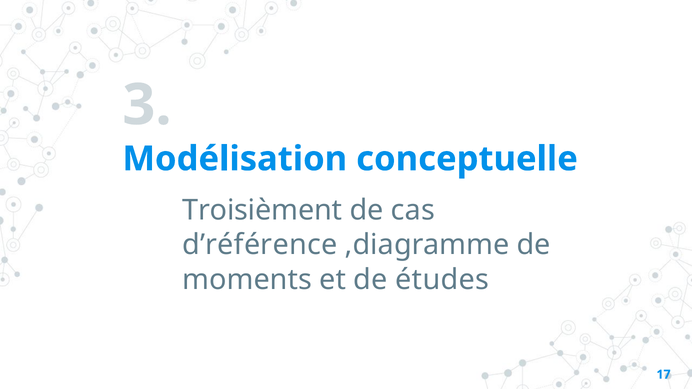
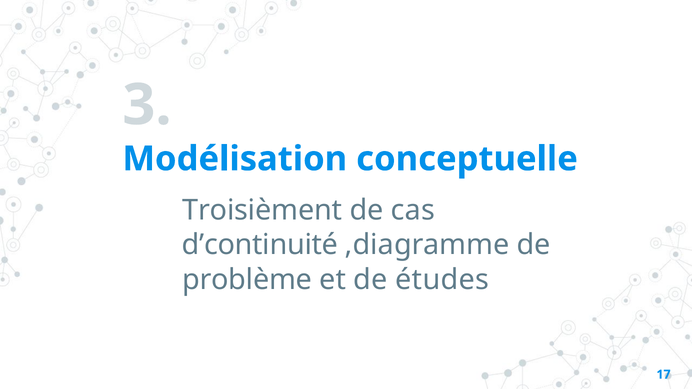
d’référence: d’référence -> d’continuité (260, 245)
moments: moments -> problème (247, 280)
